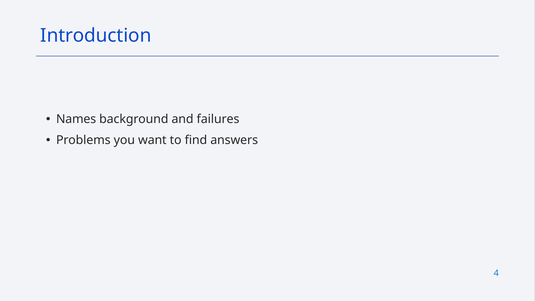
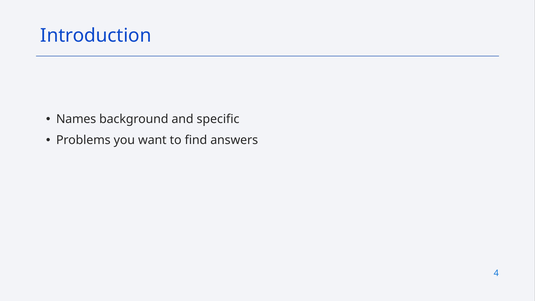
failures: failures -> specific (218, 119)
